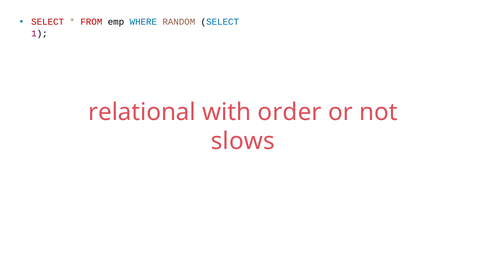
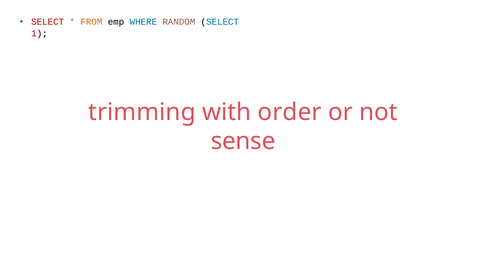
FROM colour: red -> orange (91, 22)
relational: relational -> trimming (142, 112)
slows: slows -> sense (243, 141)
